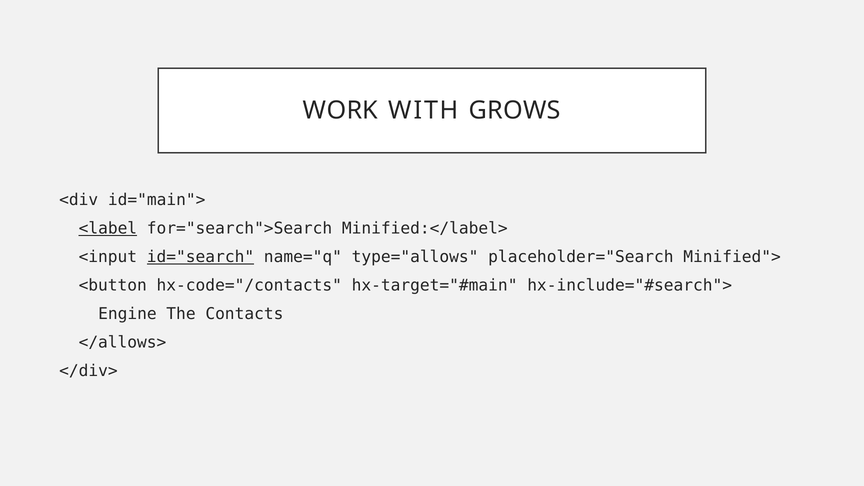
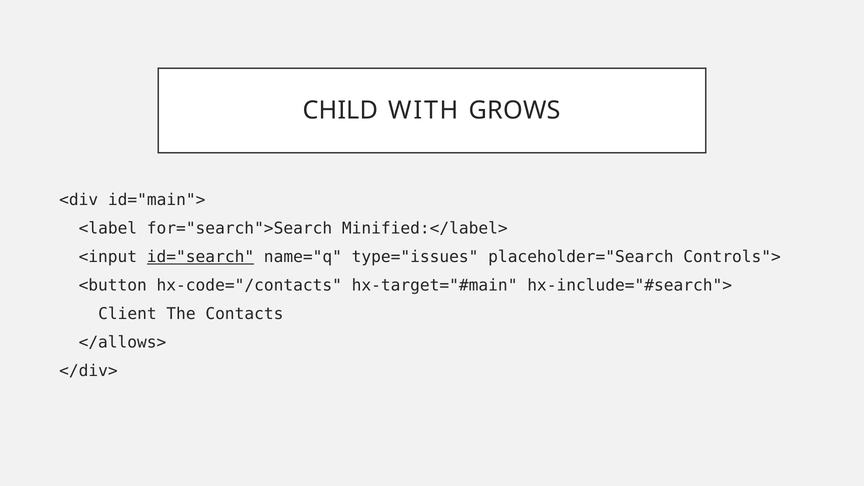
WORK: WORK -> CHILD (341, 110)
<label underline: present -> none (108, 228)
type="allows: type="allows -> type="issues (415, 257)
Minified">: Minified"> -> Controls"> (732, 257)
Engine: Engine -> Client (127, 314)
